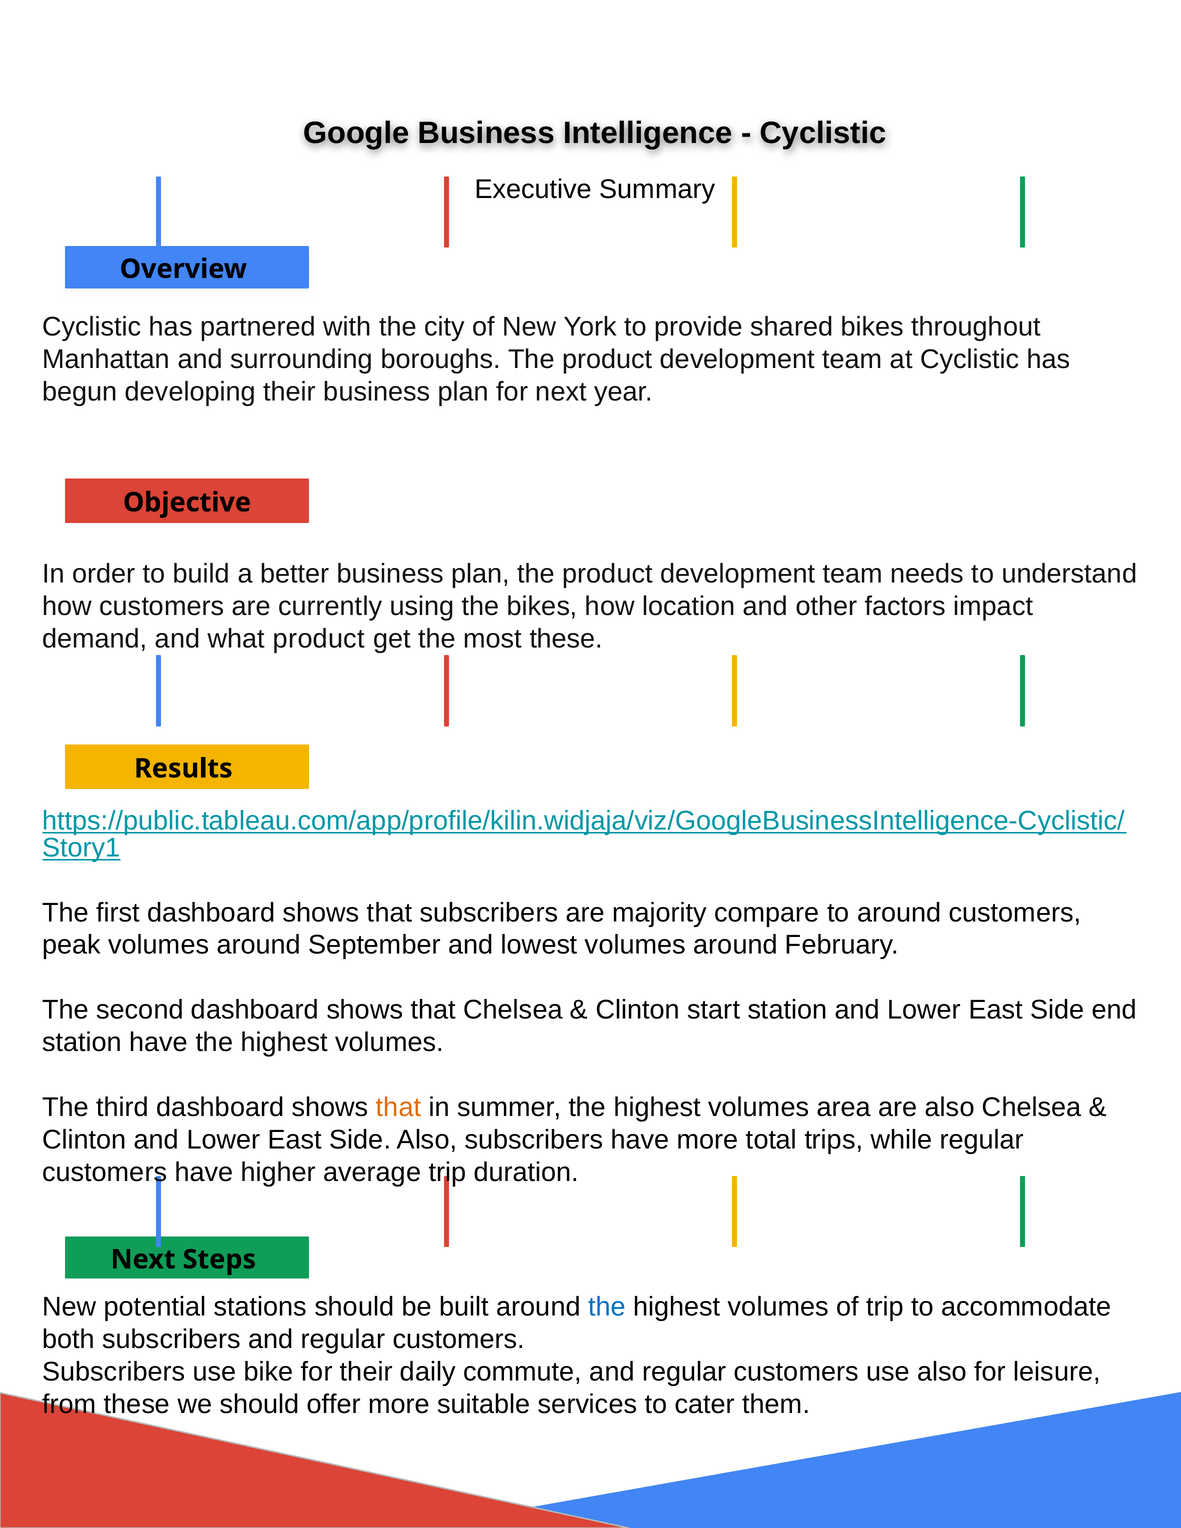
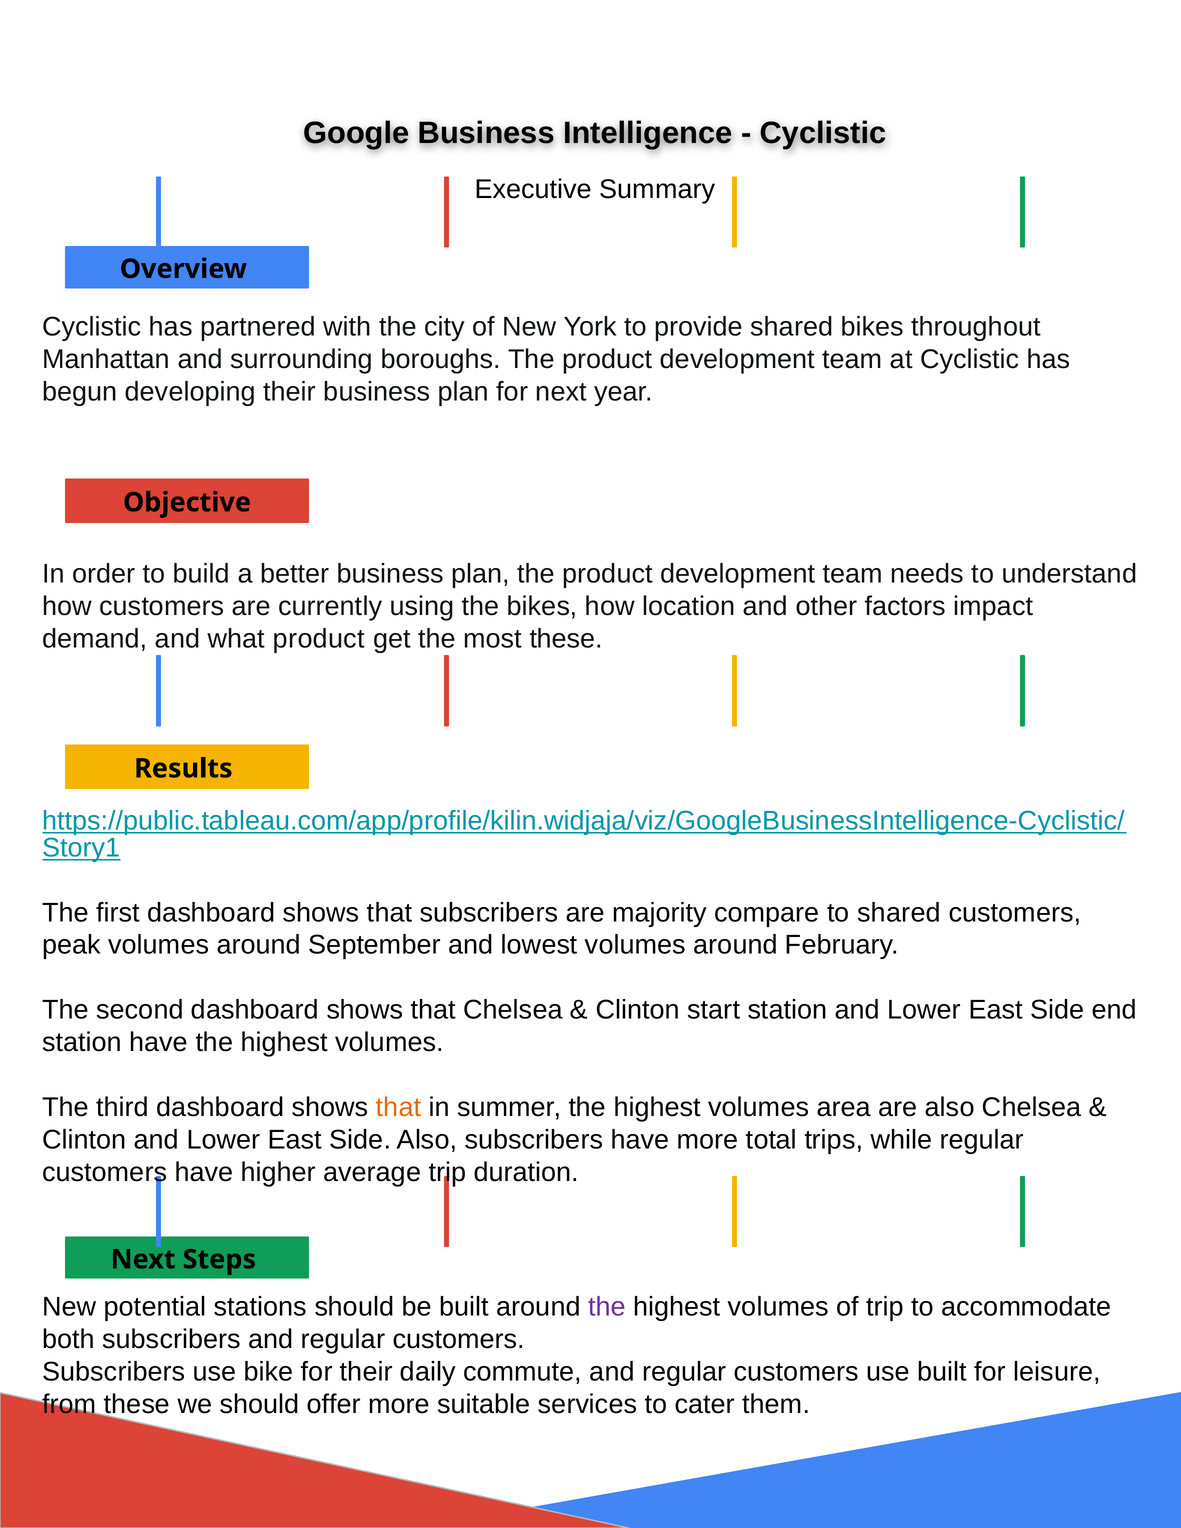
to around: around -> shared (899, 913)
the colour: blue -> purple (607, 1307)
use also: also -> built (942, 1372)
